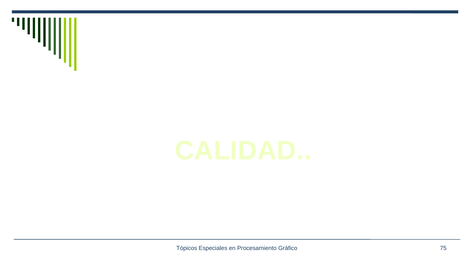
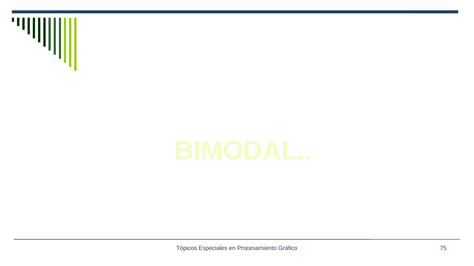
CALIDAD: CALIDAD -> BIMODAL (243, 151)
